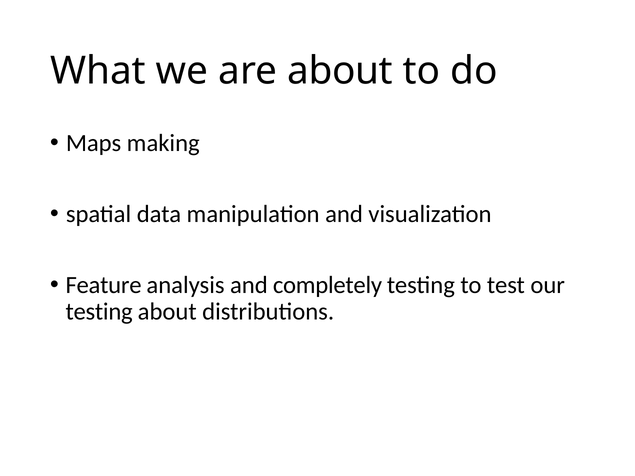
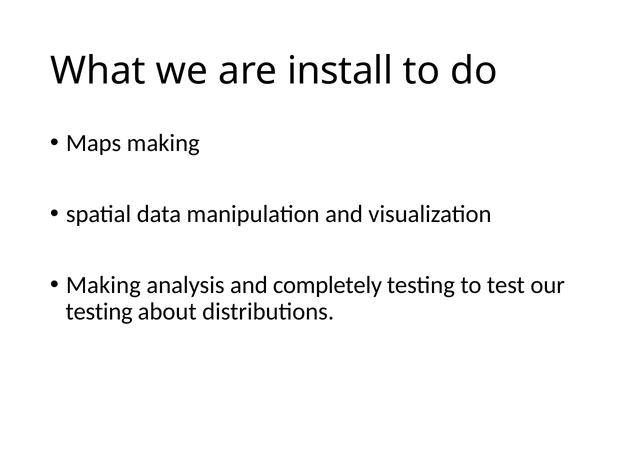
are about: about -> install (340, 71)
Feature: Feature -> Making (103, 285)
